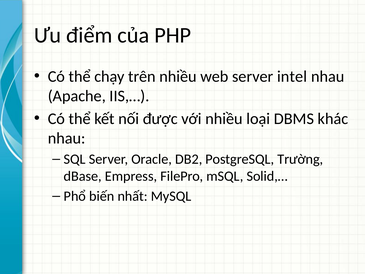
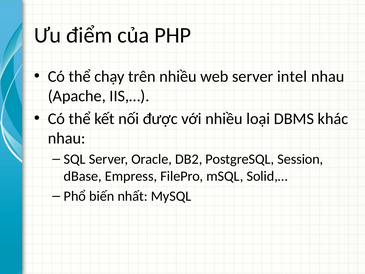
Trường: Trường -> Session (300, 159)
